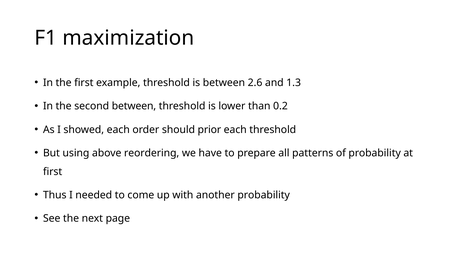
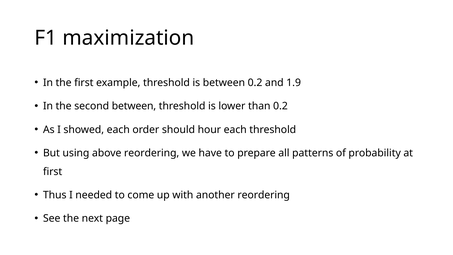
between 2.6: 2.6 -> 0.2 (255, 83)
1.3: 1.3 -> 1.9 (294, 83)
prior: prior -> hour (209, 129)
another probability: probability -> reordering (264, 195)
